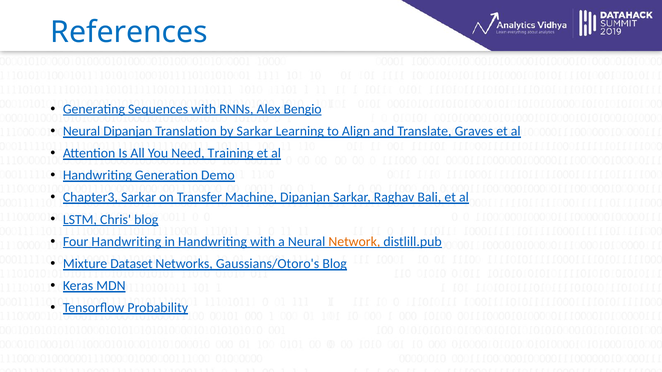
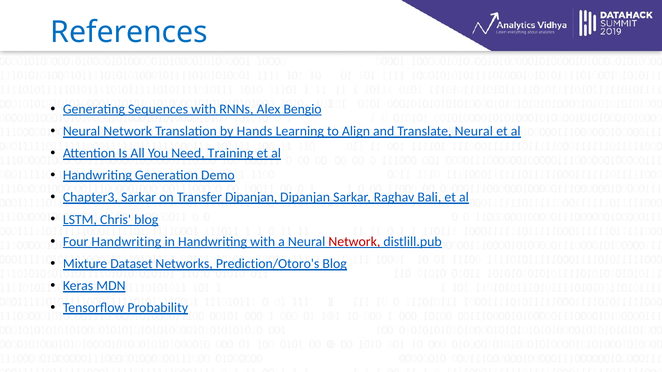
Dipanjan: Dipanjan -> Network (128, 131)
by Sarkar: Sarkar -> Hands (254, 131)
Translate Graves: Graves -> Neural (474, 131)
Transfer Machine: Machine -> Dipanjan (251, 198)
Network colour: orange -> red (354, 242)
Gaussians/Otoro's: Gaussians/Otoro's -> Prediction/Otoro's (268, 264)
